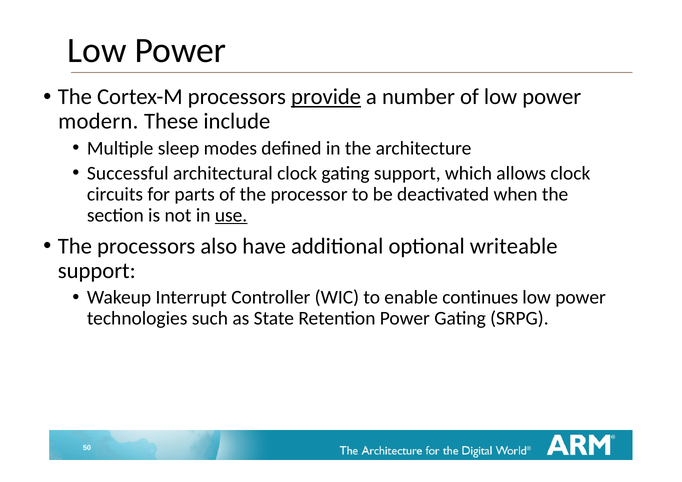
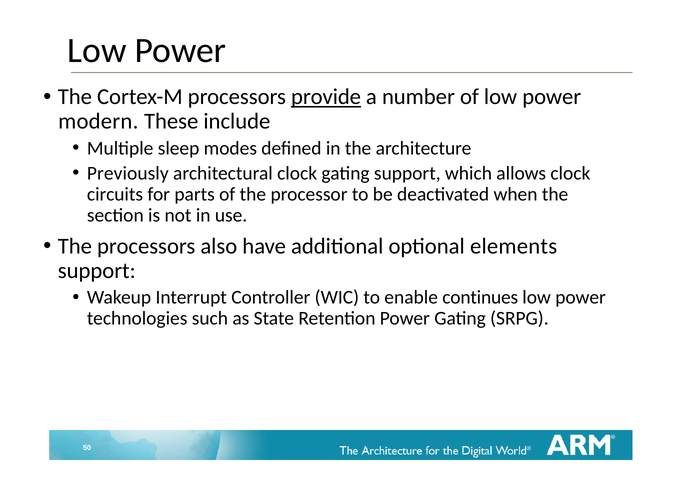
Successful: Successful -> Previously (128, 173)
use underline: present -> none (231, 215)
writeable: writeable -> elements (514, 246)
